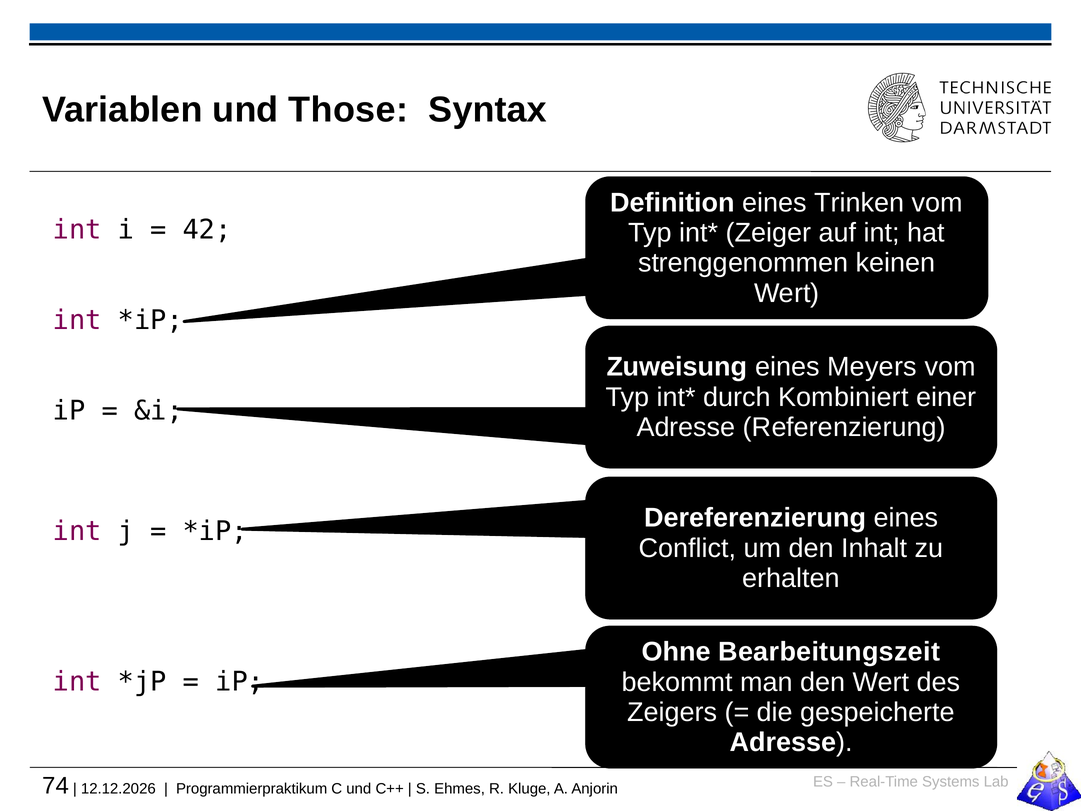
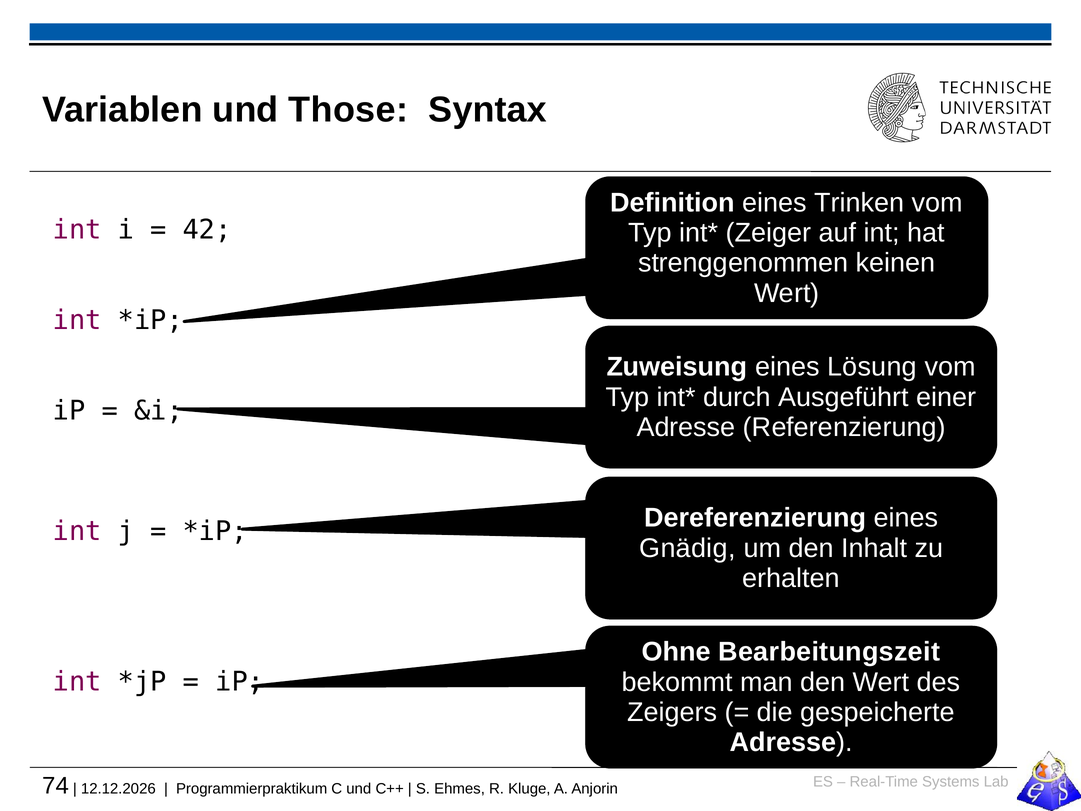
Meyers: Meyers -> Lösung (872, 367)
Kombiniert: Kombiniert -> Ausgeführt (843, 397)
Conflict: Conflict -> Gnädig (687, 548)
